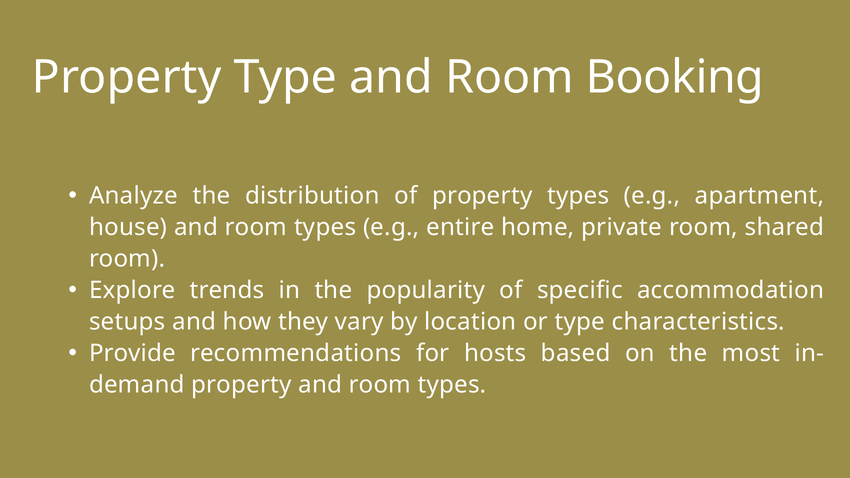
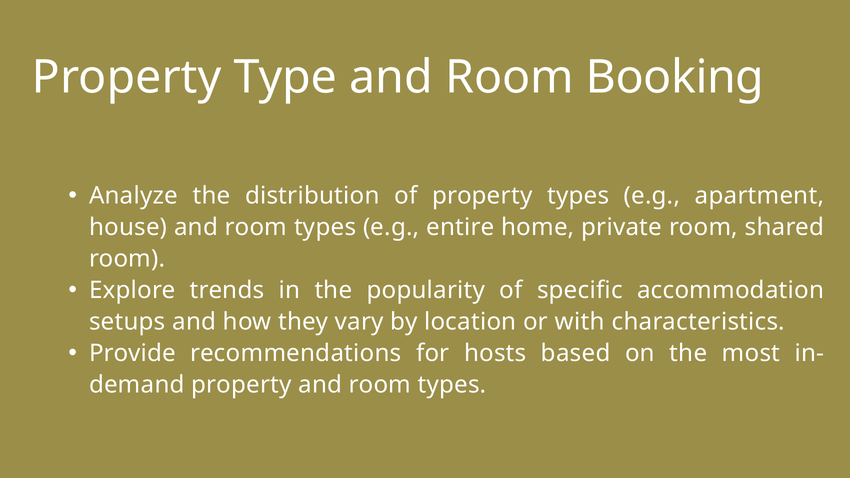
or type: type -> with (580, 322)
